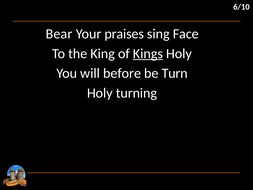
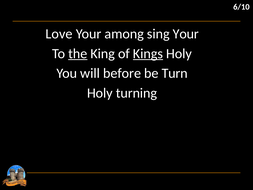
Bear: Bear -> Love (59, 34)
praises: praises -> among (124, 34)
sing Face: Face -> Your (186, 34)
the underline: none -> present (78, 54)
